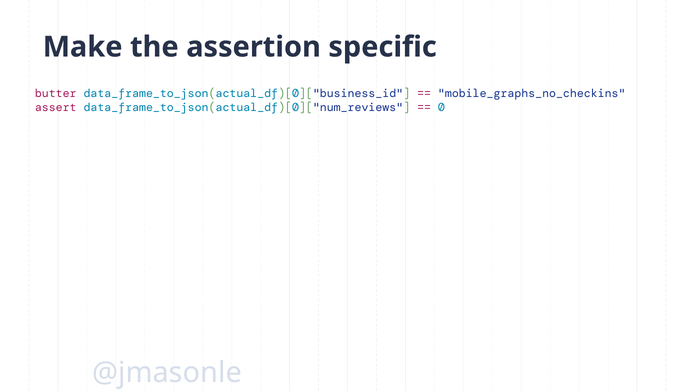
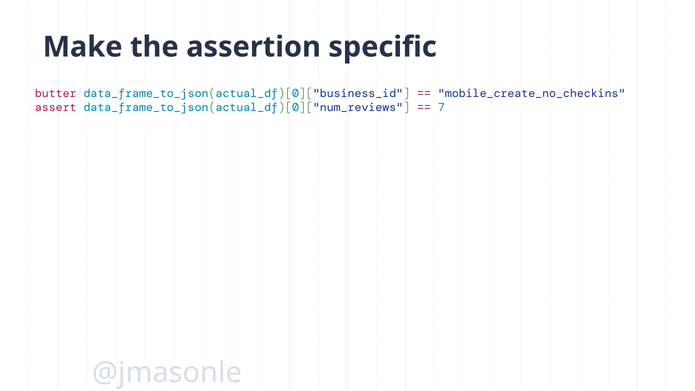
mobile_graphs_no_checkins: mobile_graphs_no_checkins -> mobile_create_no_checkins (532, 94)
0: 0 -> 7 (441, 107)
